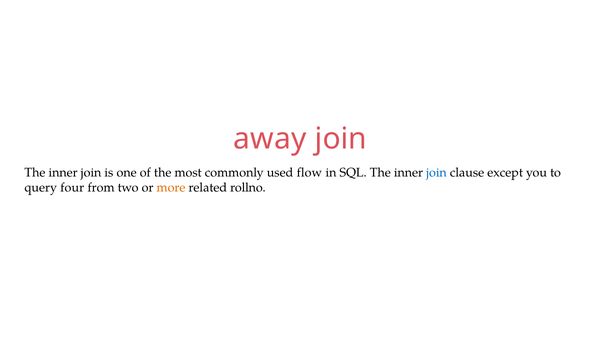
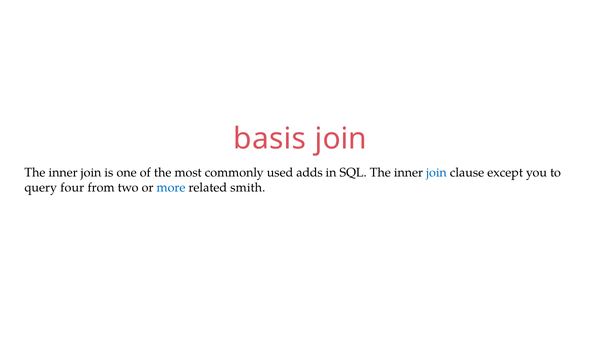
away: away -> basis (270, 139)
flow: flow -> adds (309, 172)
more colour: orange -> blue (171, 187)
rollno: rollno -> smith (248, 187)
